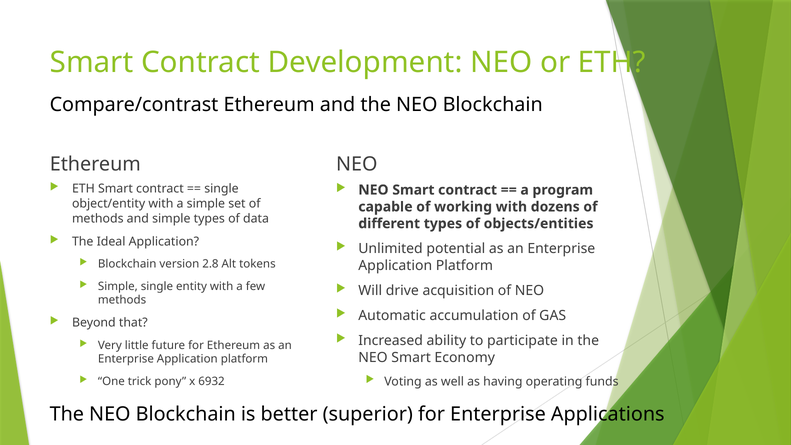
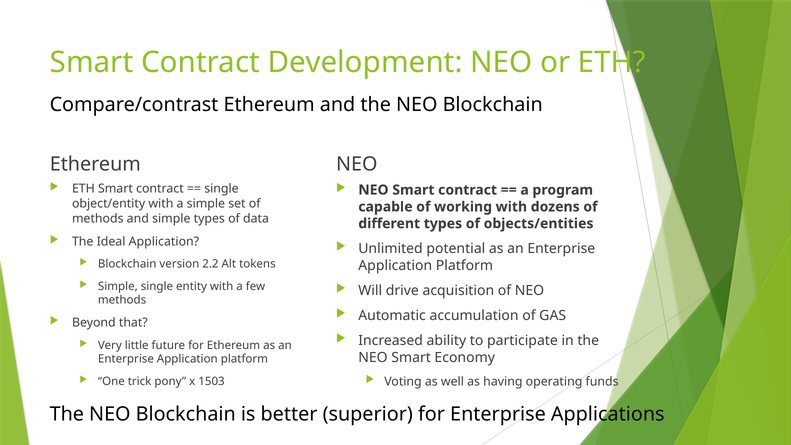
2.8: 2.8 -> 2.2 (210, 264)
6932: 6932 -> 1503 (212, 381)
